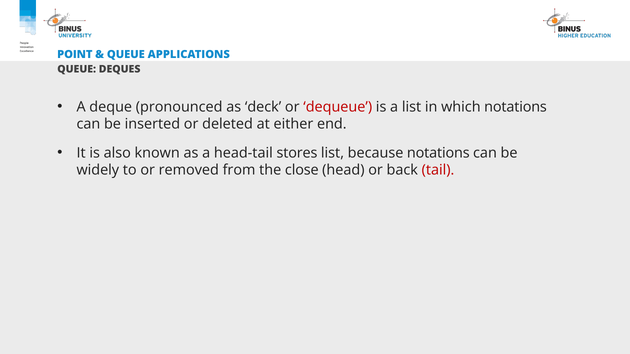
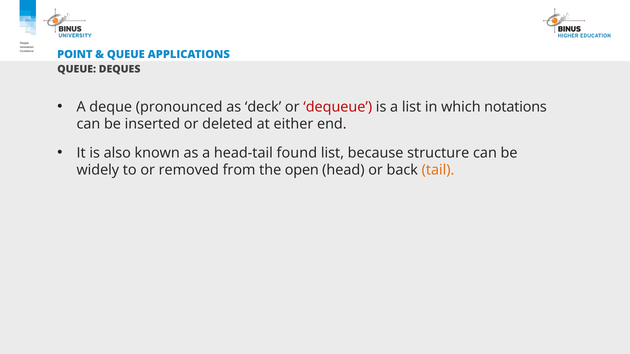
stores: stores -> found (297, 153)
because notations: notations -> structure (438, 153)
close: close -> open (302, 170)
tail colour: red -> orange (438, 170)
